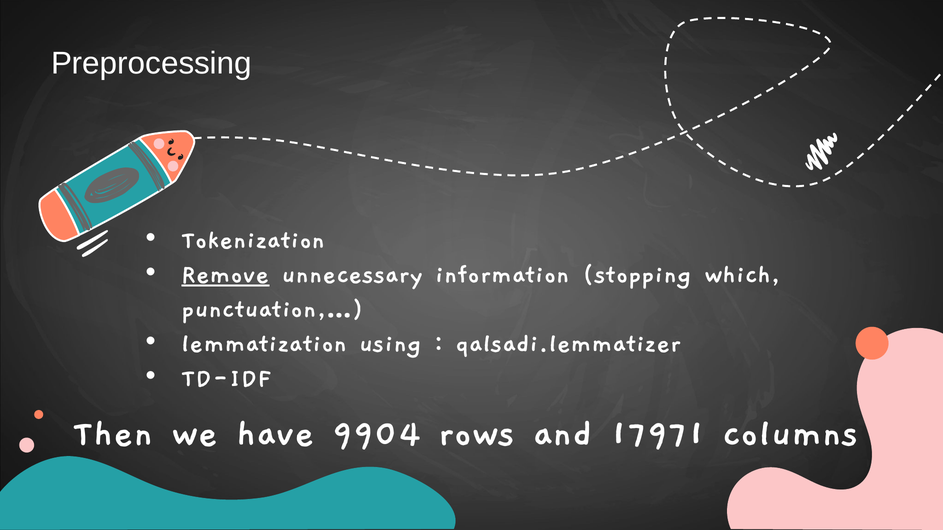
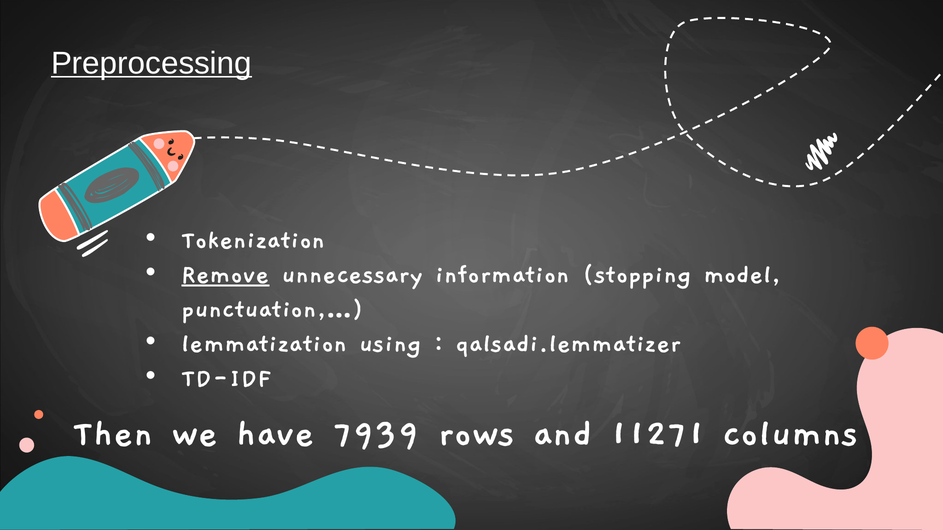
Preprocessing underline: none -> present (151, 63)
which: which -> model (743, 273)
9904: 9904 -> 7939 (376, 432)
17971: 17971 -> 11271 (658, 432)
